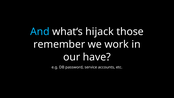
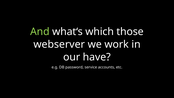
And colour: light blue -> light green (40, 32)
hijack: hijack -> which (100, 32)
remember: remember -> webserver (59, 44)
